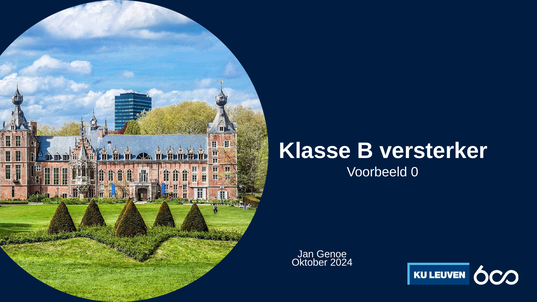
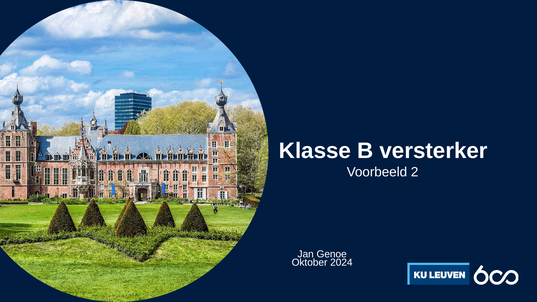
0: 0 -> 2 (415, 172)
